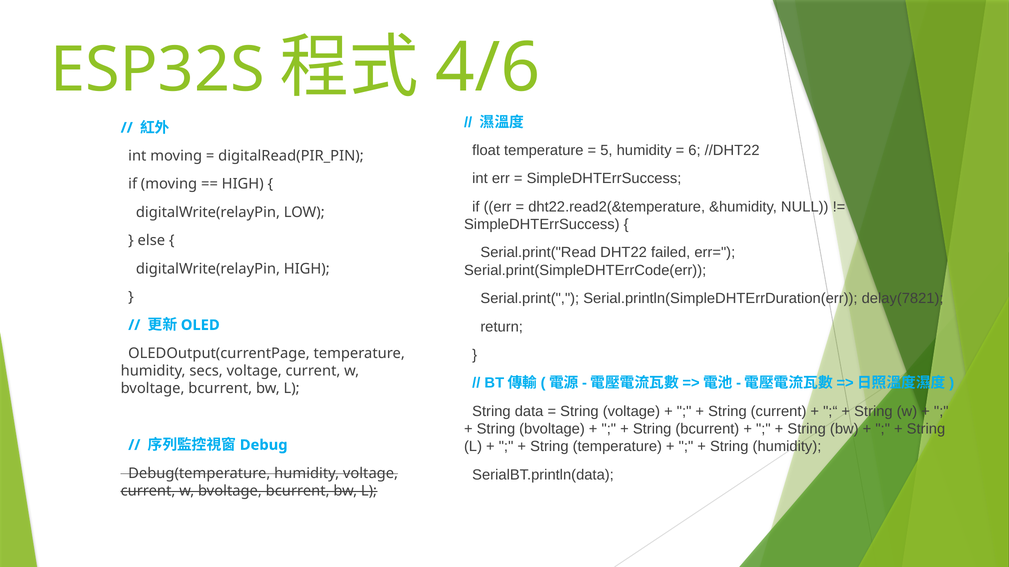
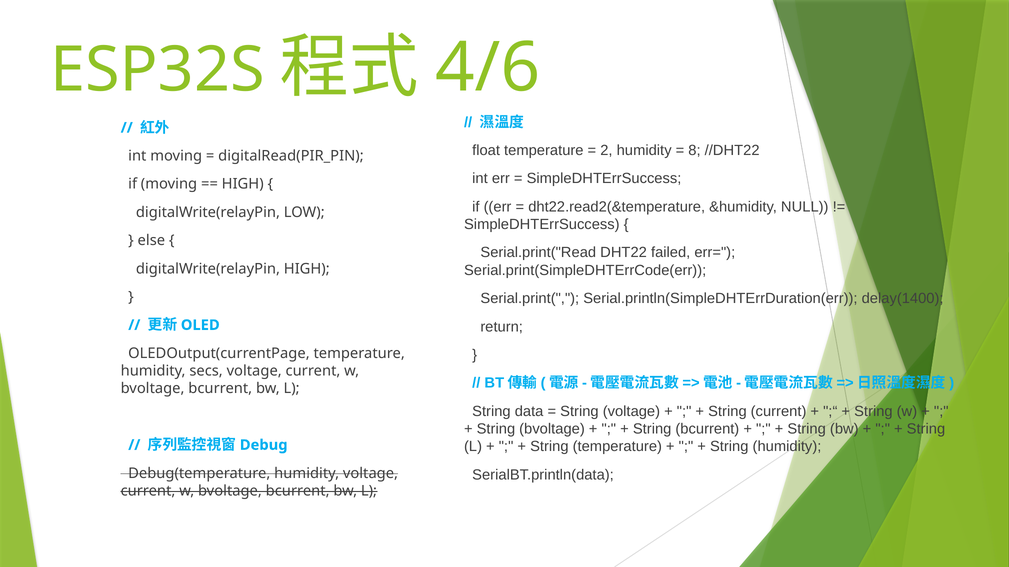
5: 5 -> 2 (606, 151)
6: 6 -> 8 (694, 151)
delay(7821: delay(7821 -> delay(1400 (903, 299)
